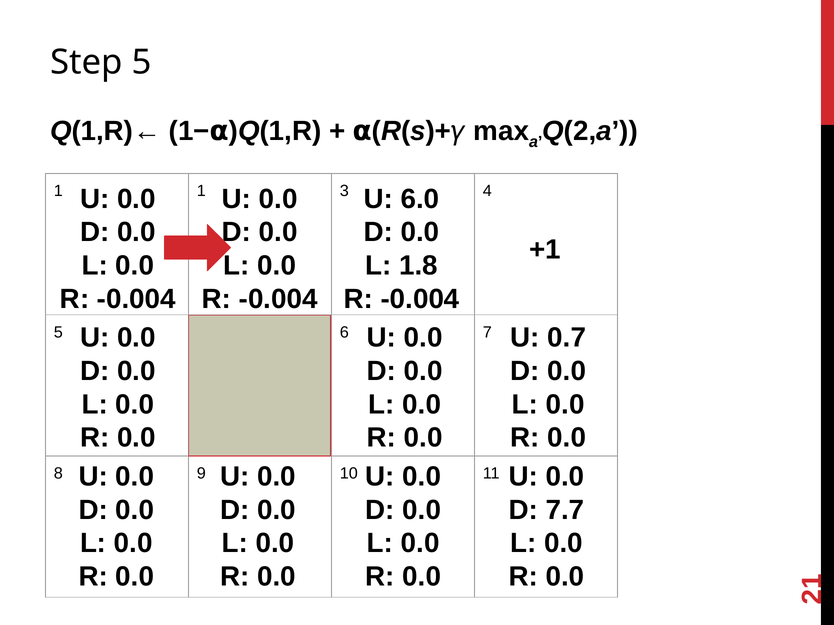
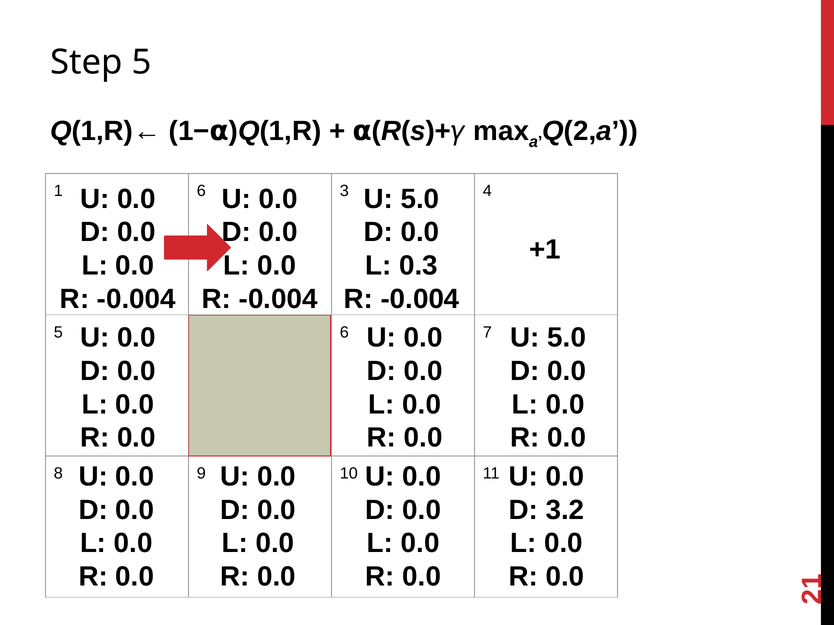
1: 1 -> 6 (201, 191)
6.0: 6.0 -> 5.0 (420, 199)
1.8: 1.8 -> 0.3 (419, 266)
0.7: 0.7 -> 5.0 (567, 338)
7.7: 7.7 -> 3.2 (565, 510)
